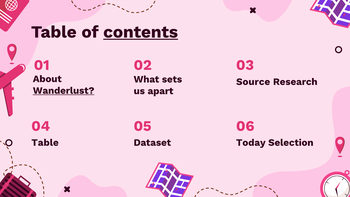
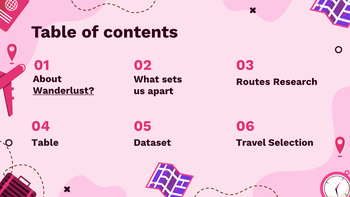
contents underline: present -> none (141, 32)
Source: Source -> Routes (253, 82)
Today: Today -> Travel (251, 142)
